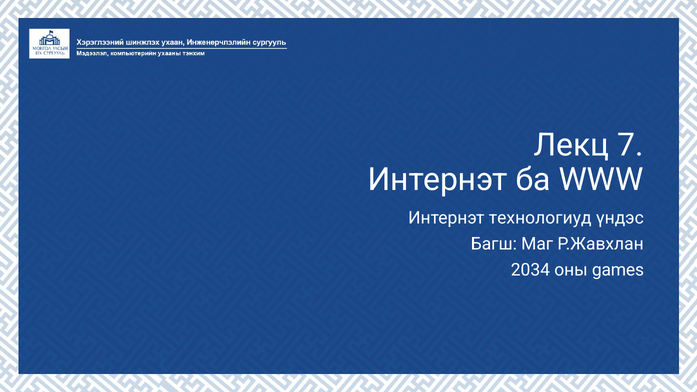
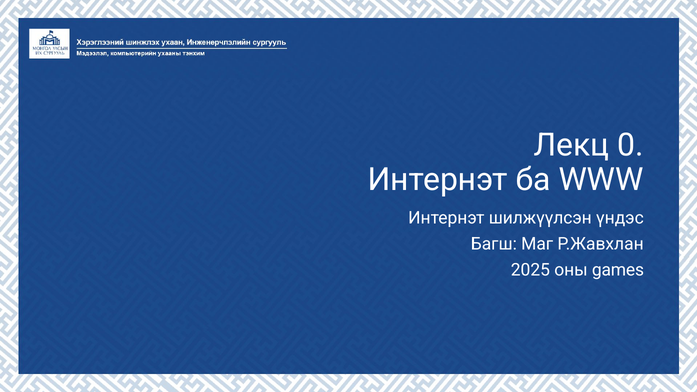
7: 7 -> 0 (631, 145)
технологиуд: технологиуд -> шилжүүлсэн (540, 218)
2034: 2034 -> 2025 (530, 270)
